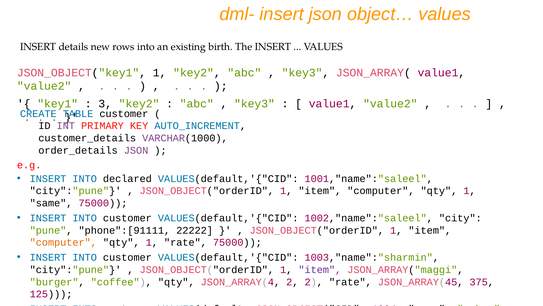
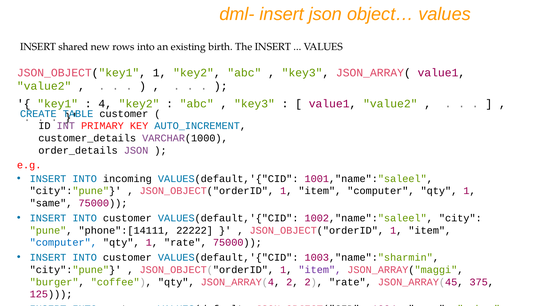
details: details -> shared (74, 47)
3: 3 -> 4 (105, 104)
declared: declared -> incoming (127, 178)
phone":[91111: phone":[91111 -> phone":[14111 (124, 230)
computer colour: orange -> blue (63, 242)
